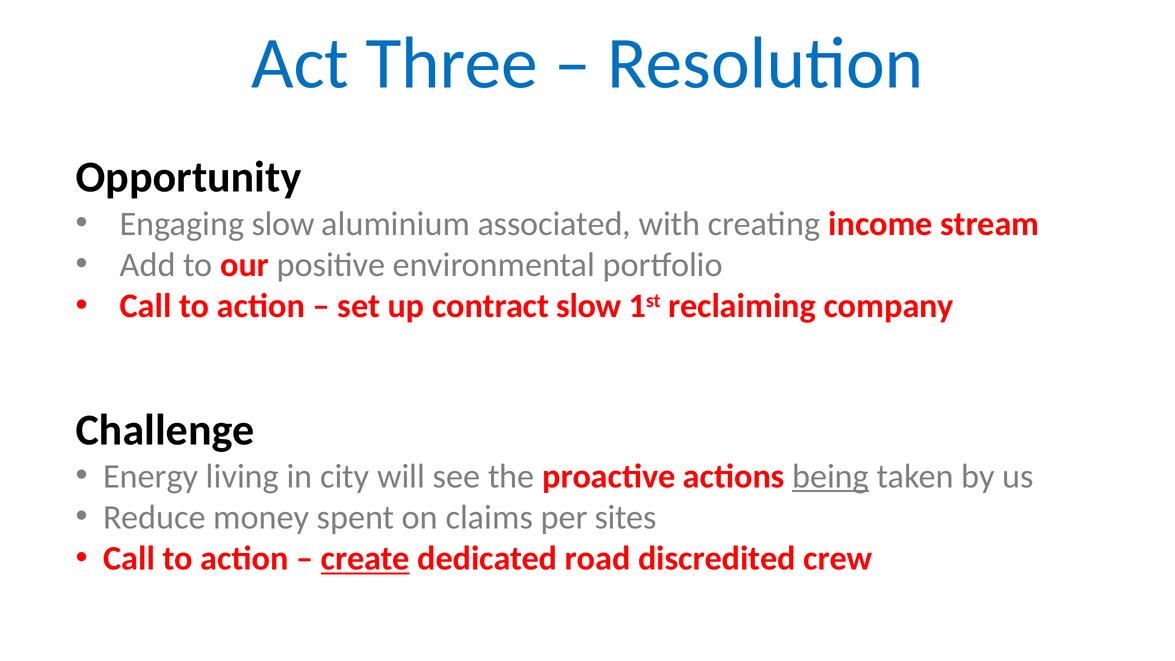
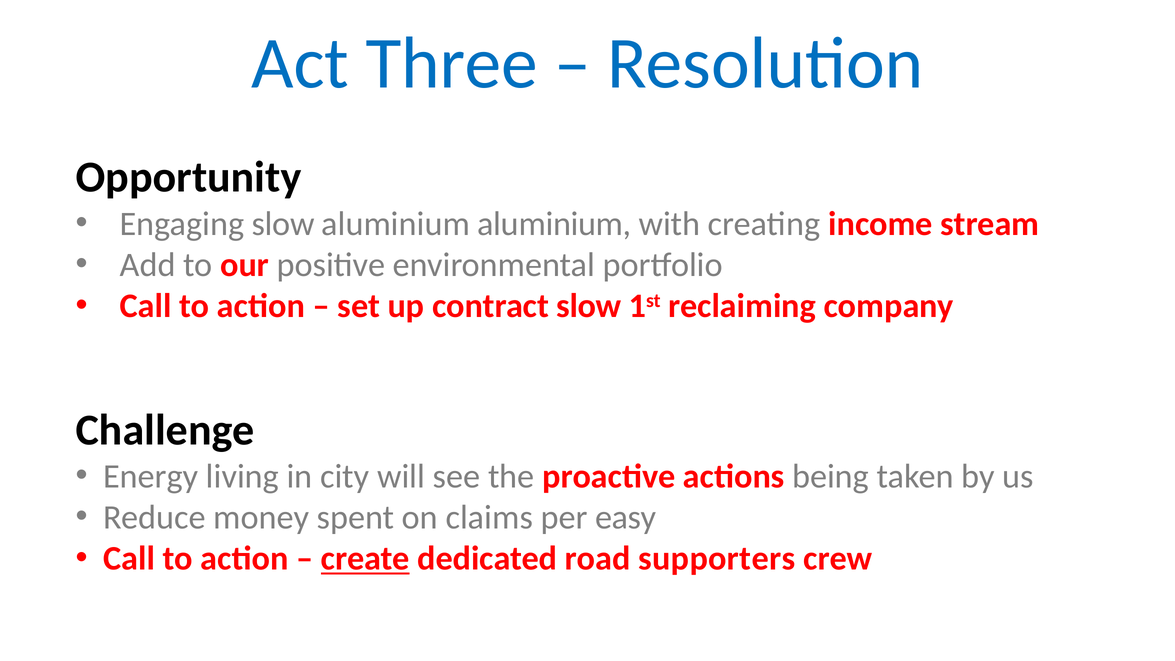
aluminium associated: associated -> aluminium (554, 224)
being underline: present -> none (831, 476)
sites: sites -> easy (626, 517)
discredited: discredited -> supporters (717, 559)
